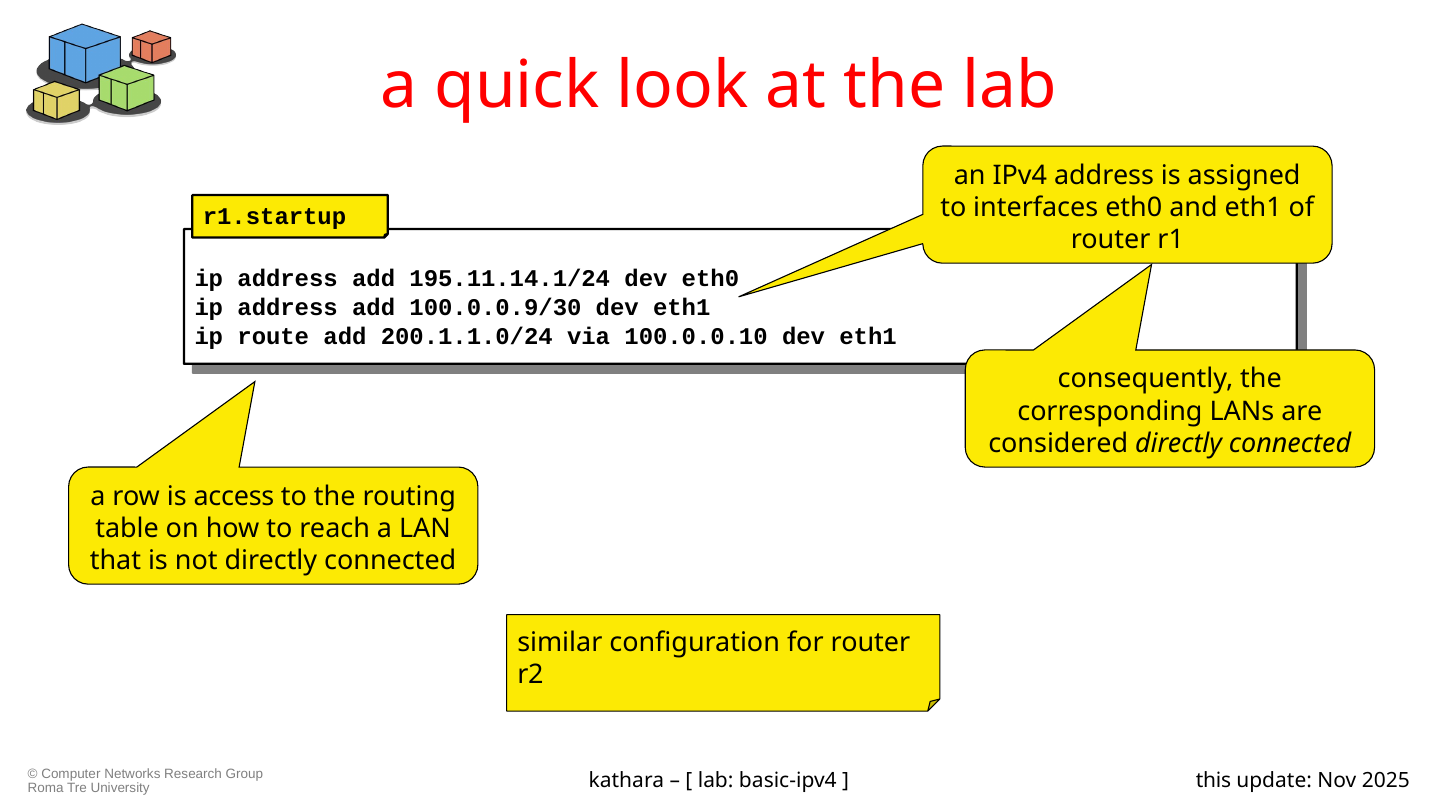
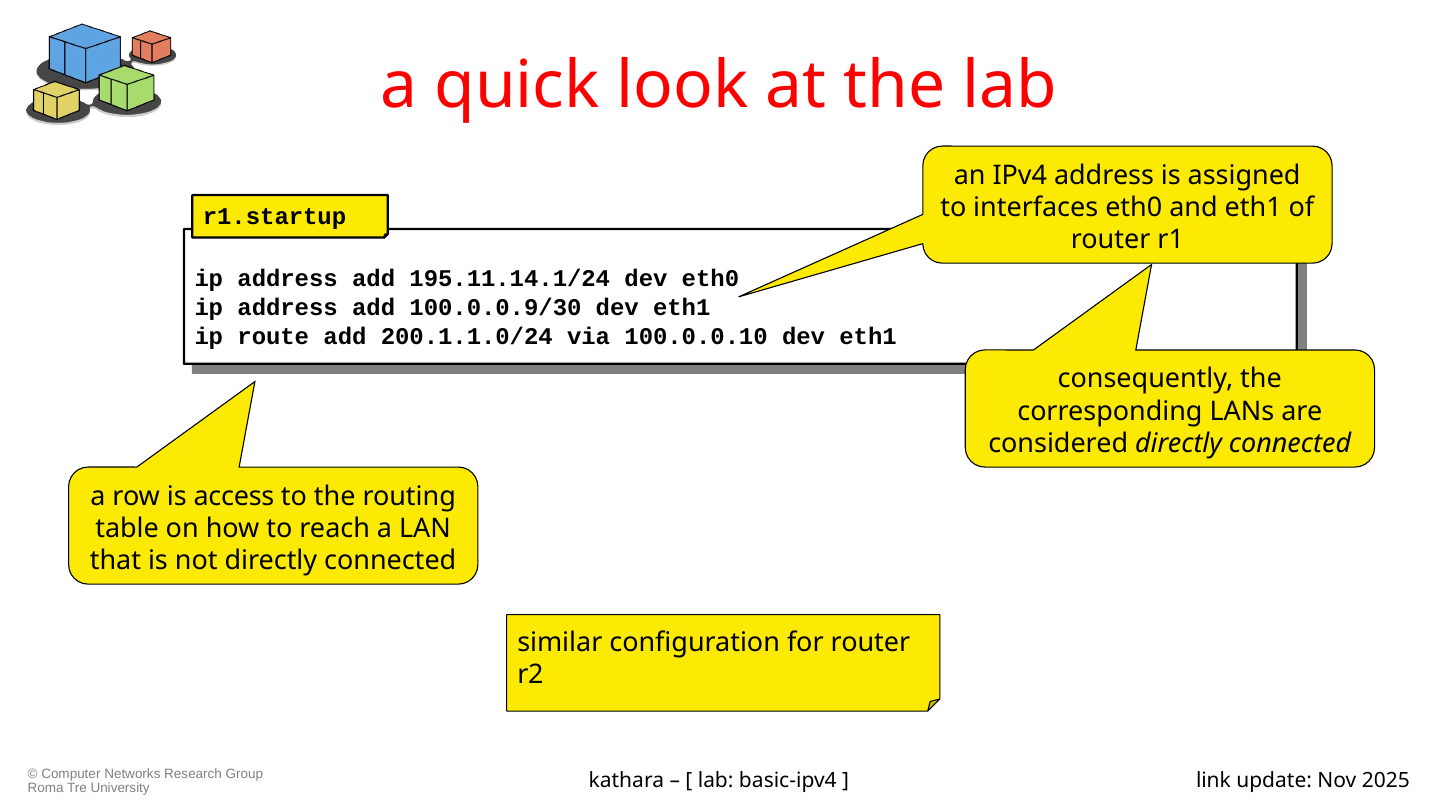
this: this -> link (1213, 781)
